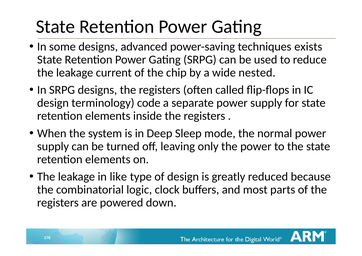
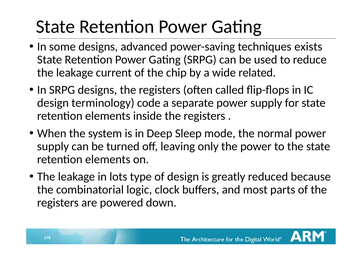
nested: nested -> related (257, 73)
like: like -> lots (118, 177)
